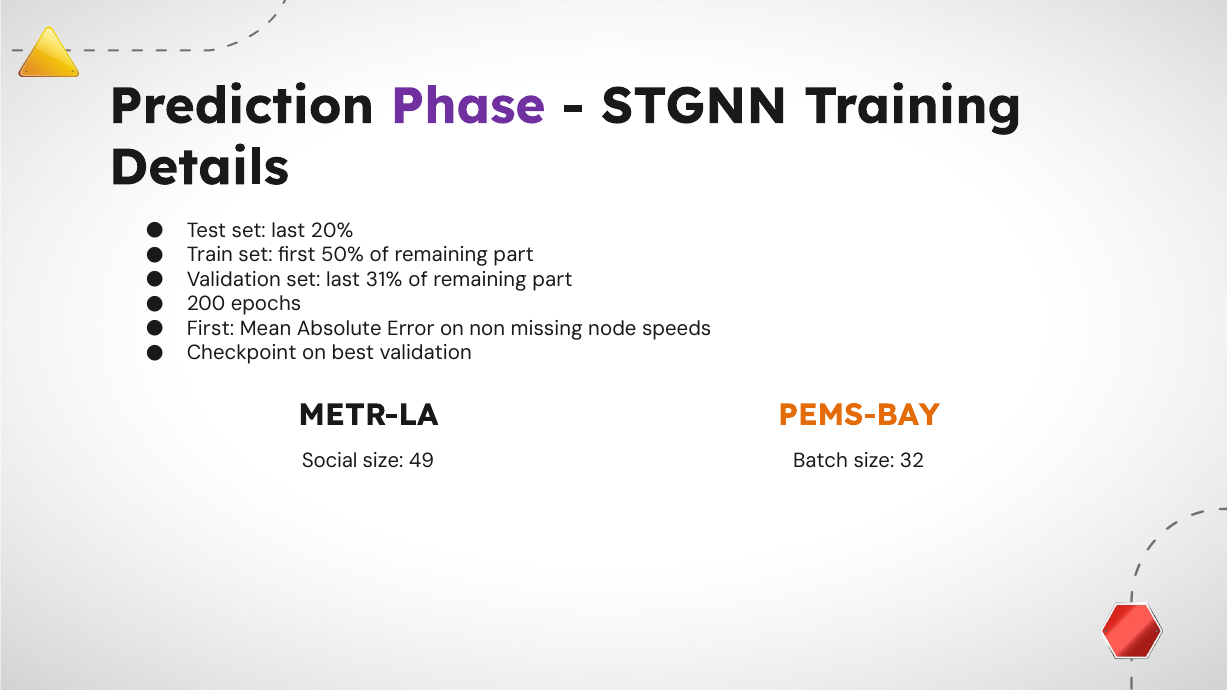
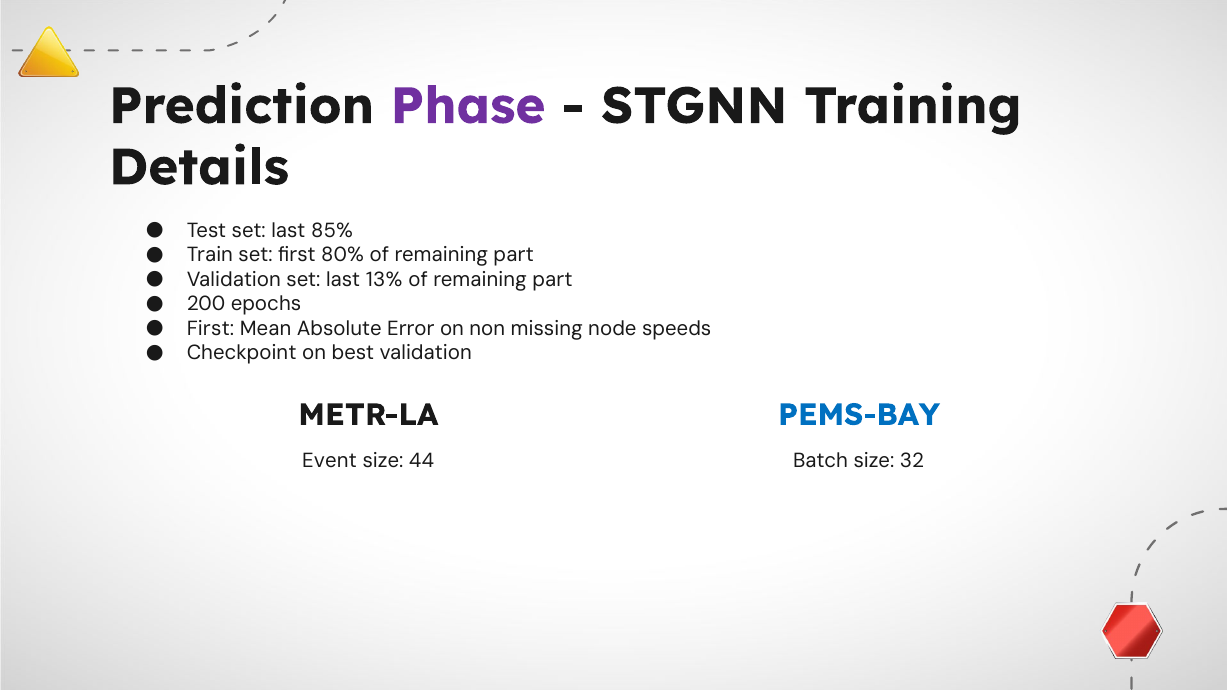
20%: 20% -> 85% (332, 230)
50%: 50% -> 80% (343, 255)
31%: 31% -> 13% (384, 279)
PEMS-BAY colour: orange -> blue (859, 415)
Social: Social -> Event (330, 461)
49: 49 -> 44 (421, 461)
